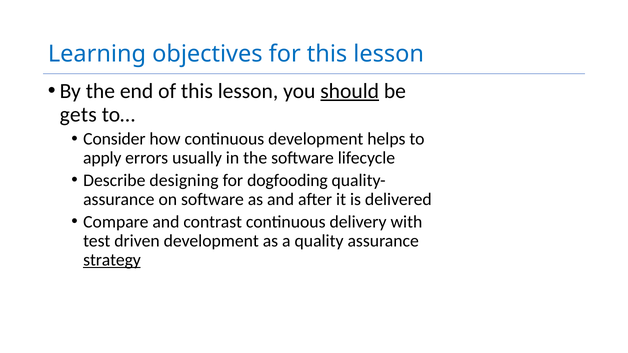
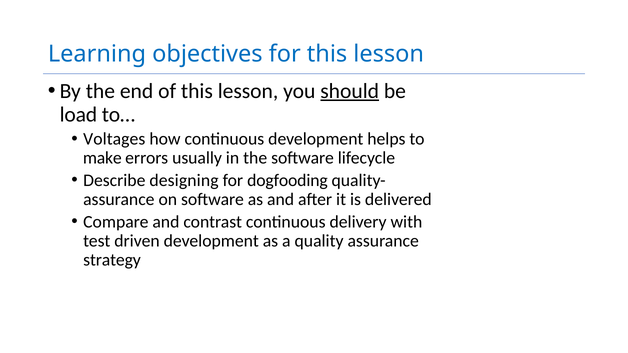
gets: gets -> load (78, 114)
Consider: Consider -> Voltages (114, 139)
apply: apply -> make (102, 158)
strategy underline: present -> none (112, 260)
